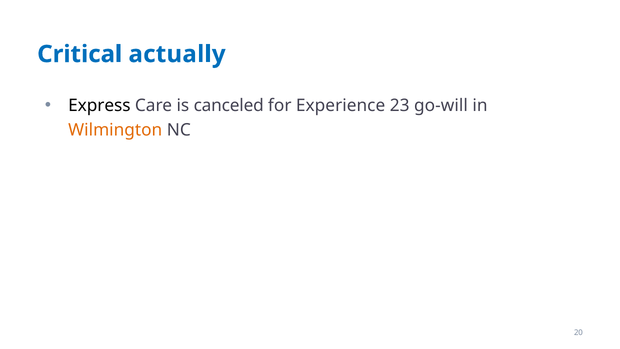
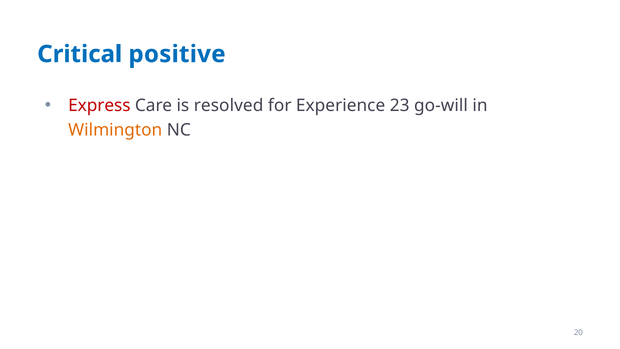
actually: actually -> positive (177, 54)
Express colour: black -> red (99, 105)
canceled: canceled -> resolved (229, 105)
